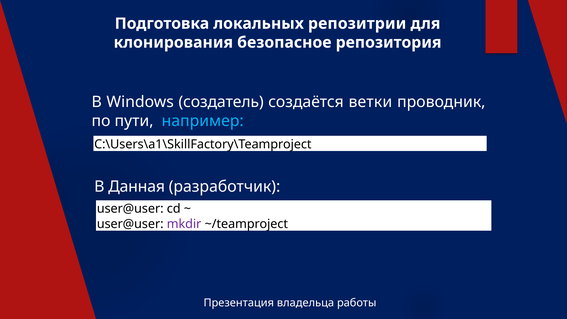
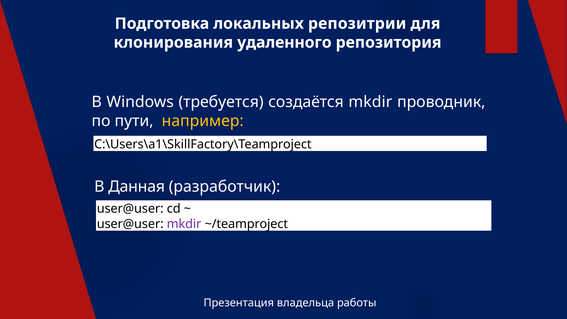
безопасное: безопасное -> удаленного (284, 42)
создатель: создатель -> требуется (221, 102)
создаётся ветки: ветки -> mkdir (370, 102)
например colour: light blue -> yellow (203, 121)
